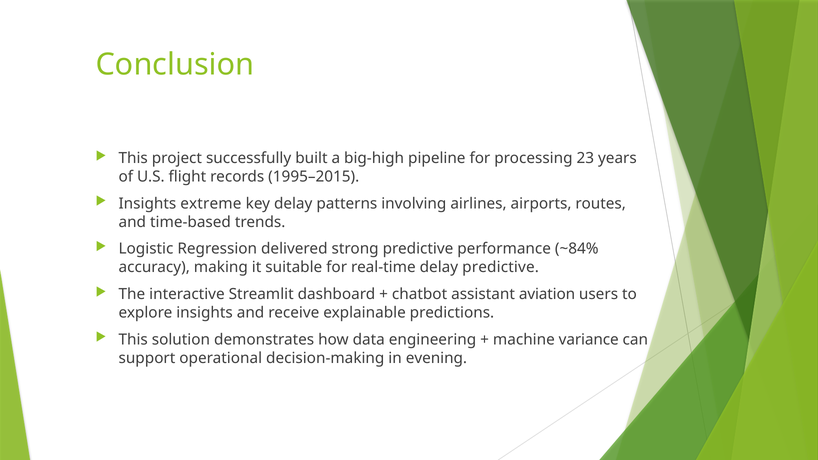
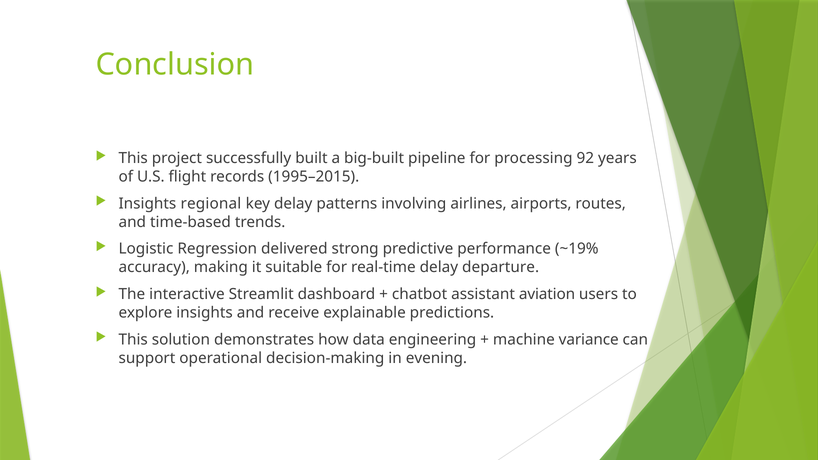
big-high: big-high -> big-built (374, 158)
23: 23 -> 92 (585, 158)
extreme: extreme -> regional (211, 204)
~84%: ~84% -> ~19% (577, 249)
delay predictive: predictive -> departure (501, 267)
